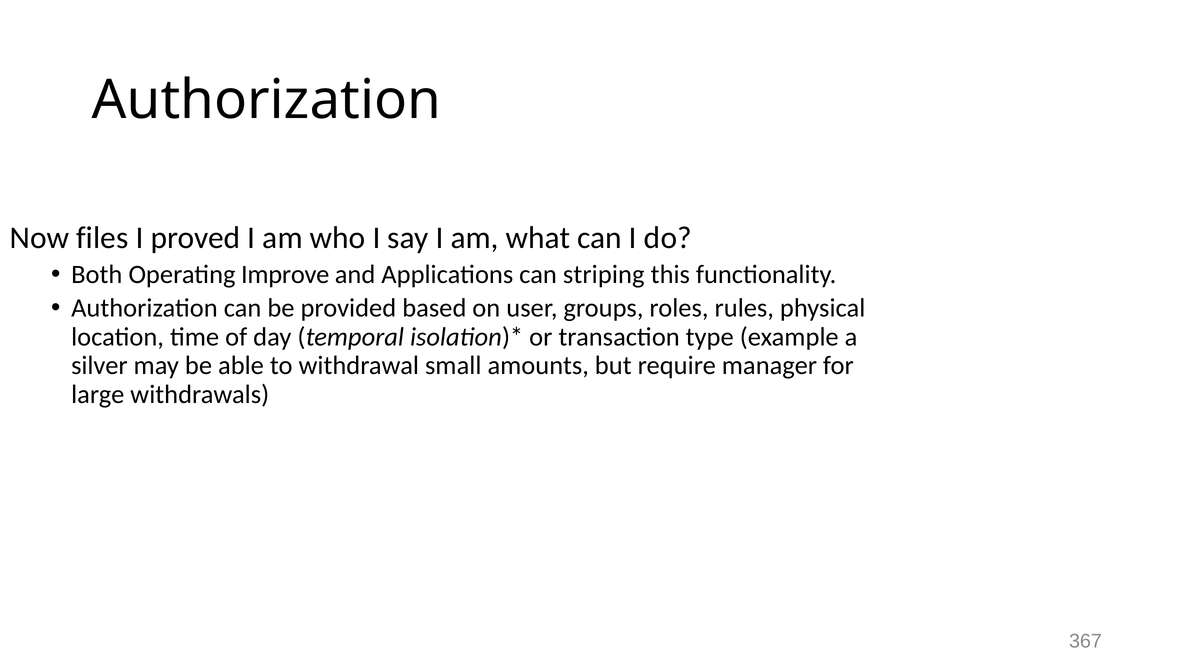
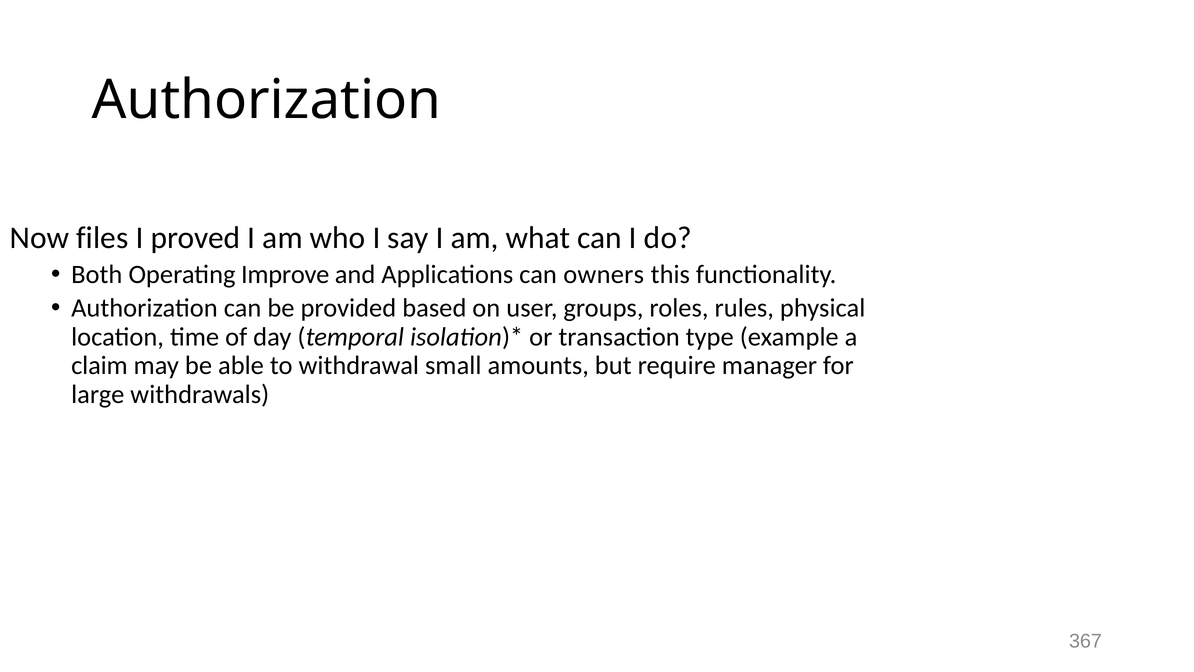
striping: striping -> owners (604, 274)
silver: silver -> claim (99, 365)
